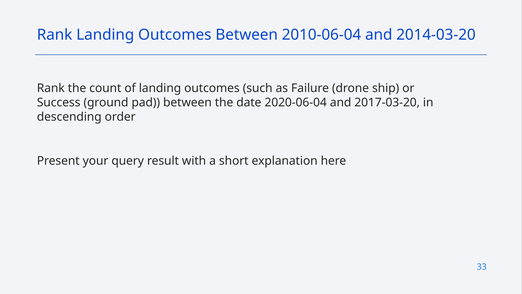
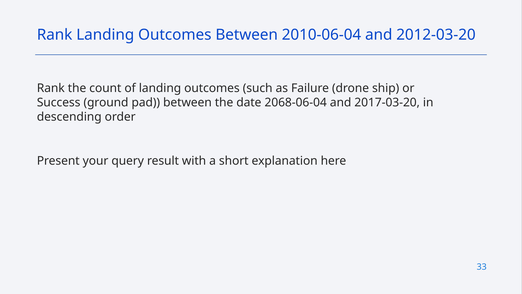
2014-03-20: 2014-03-20 -> 2012-03-20 (436, 35)
2020-06-04: 2020-06-04 -> 2068-06-04 (296, 102)
